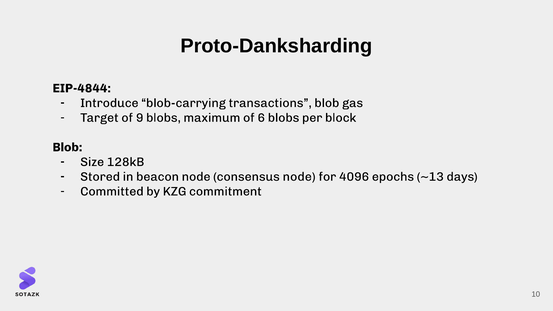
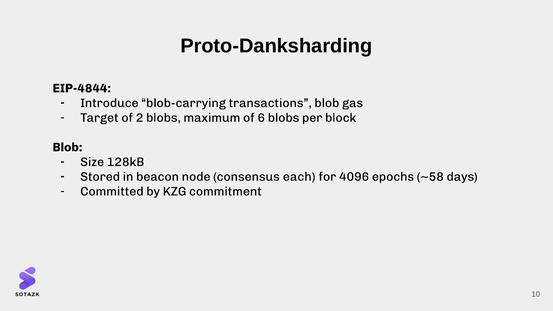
9: 9 -> 2 (140, 118)
consensus node: node -> each (299, 177)
~13: ~13 -> ~58 (430, 177)
